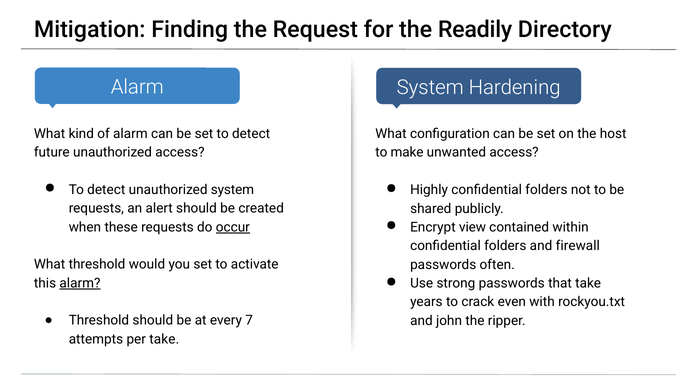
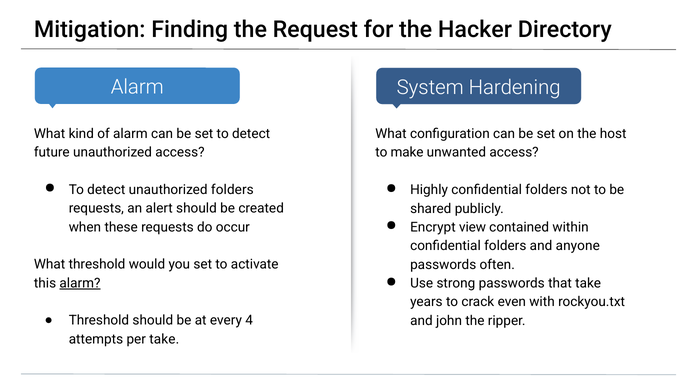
Readily: Readily -> Hacker (475, 30)
unauthorized system: system -> folders (232, 190)
occur underline: present -> none (233, 227)
firewall: firewall -> anyone (578, 246)
7: 7 -> 4 (249, 321)
